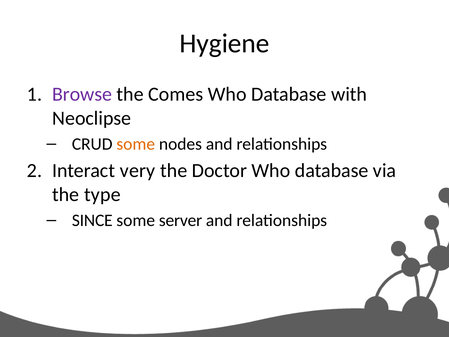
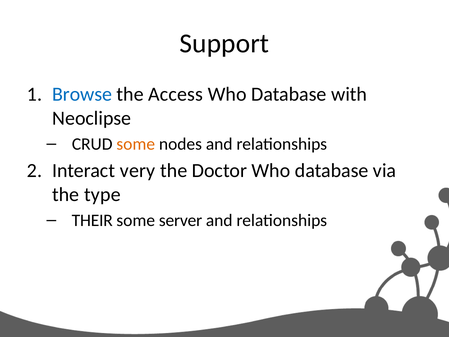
Hygiene: Hygiene -> Support (224, 43)
Browse colour: purple -> blue (82, 94)
Comes: Comes -> Access (176, 94)
SINCE: SINCE -> THEIR (92, 220)
